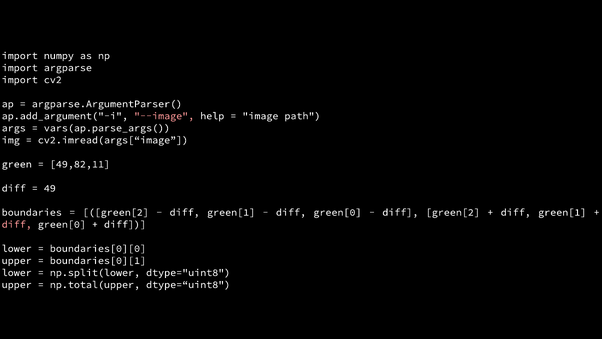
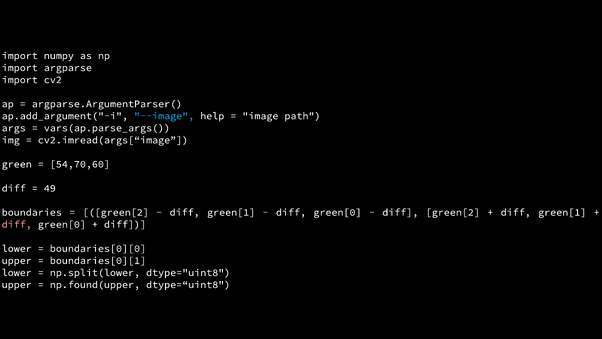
--image colour: pink -> light blue (164, 116)
49,82,11: 49,82,11 -> 54,70,60 (80, 164)
np.total(upper: np.total(upper -> np.found(upper (95, 284)
